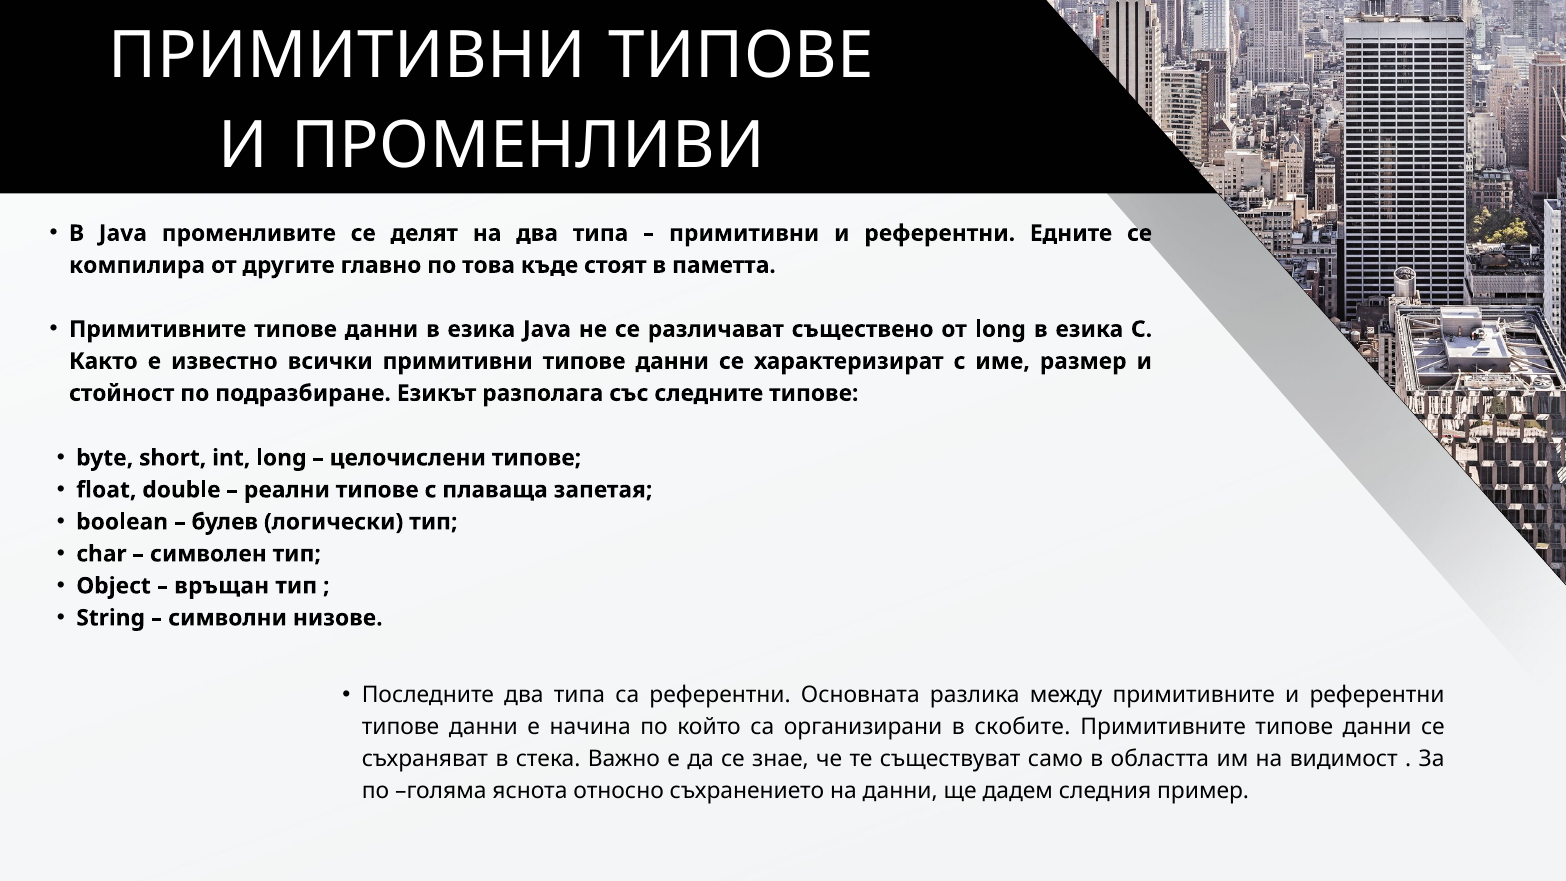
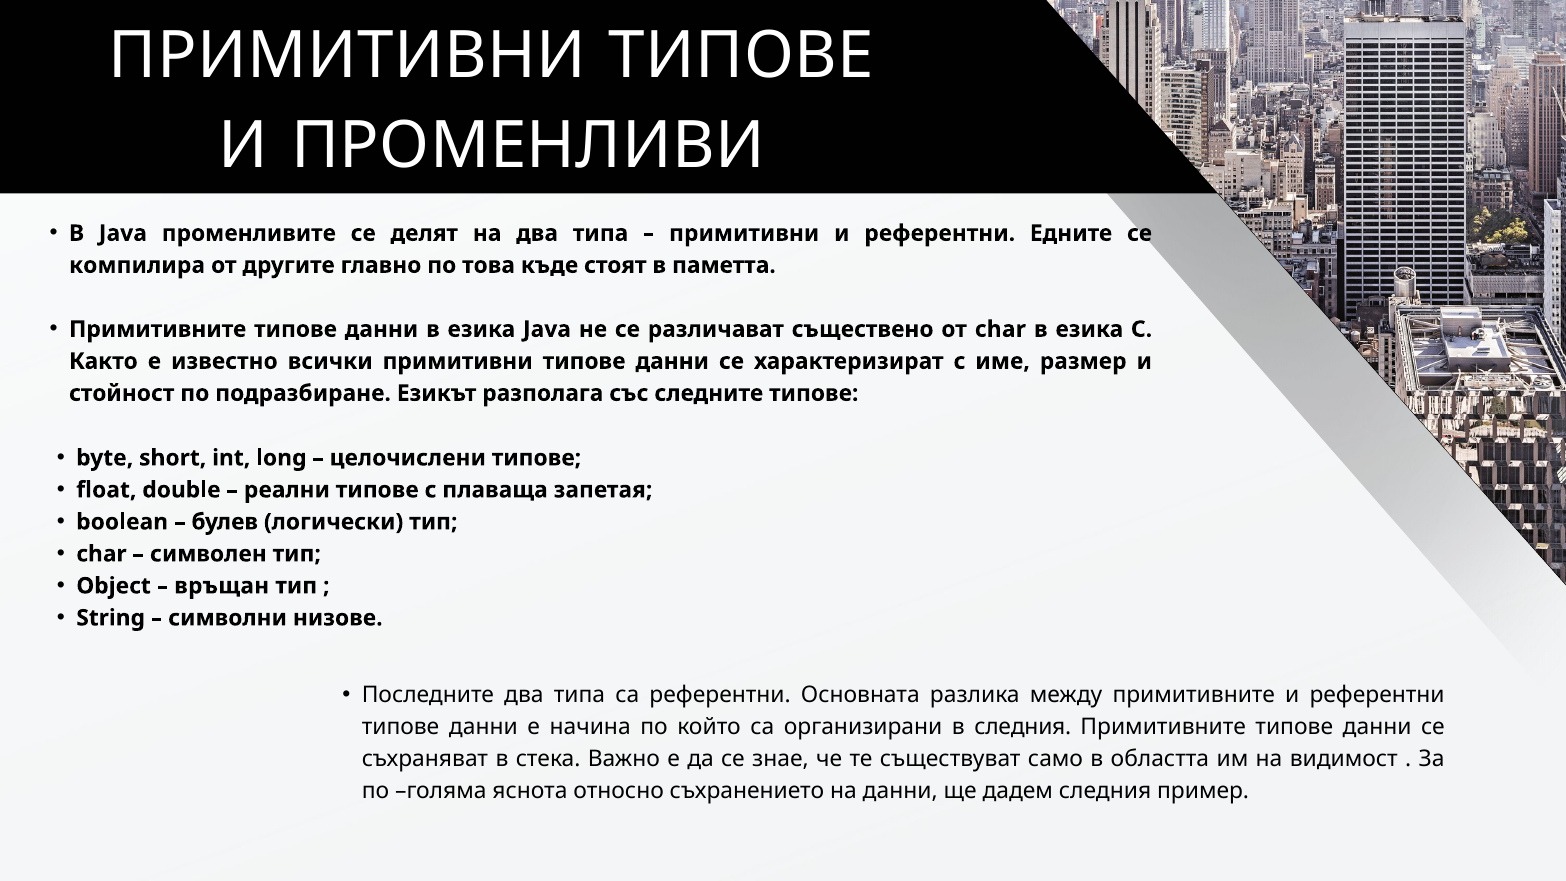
от long: long -> char (1000, 329)
в скобите: скобите -> следния (1023, 727)
